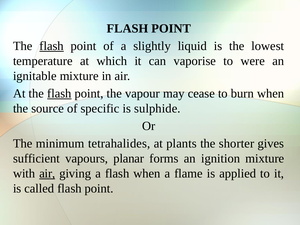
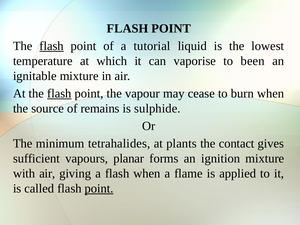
slightly: slightly -> tutorial (152, 46)
were: were -> been (253, 61)
specific: specific -> remains (100, 108)
shorter: shorter -> contact (237, 143)
air underline: present -> none (47, 173)
point underline: none -> present (99, 188)
